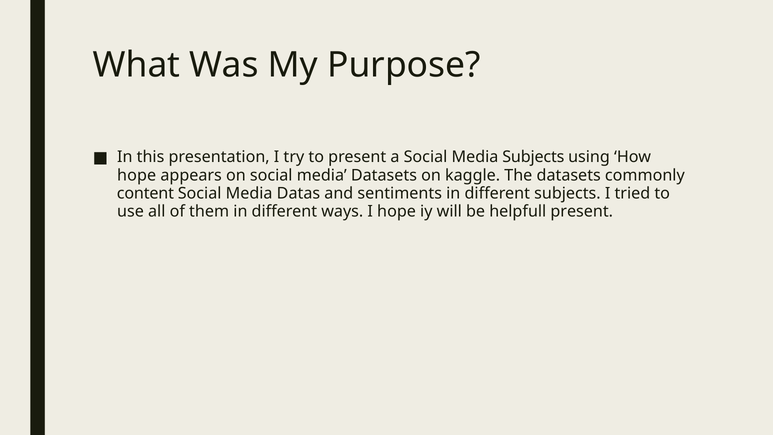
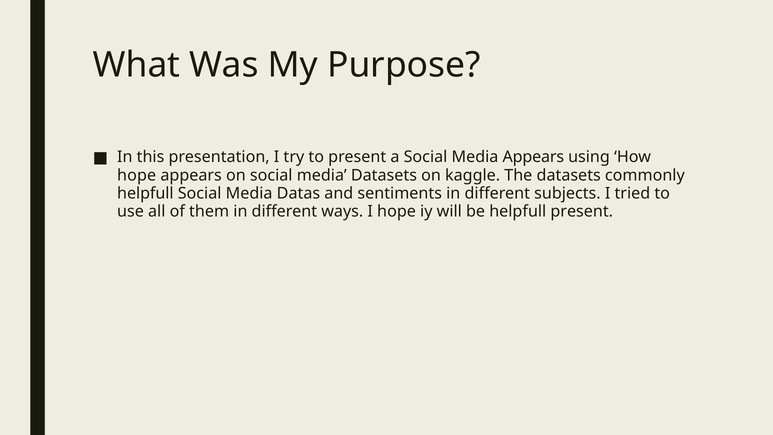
Media Subjects: Subjects -> Appears (533, 157)
content: content -> helpfull (145, 193)
